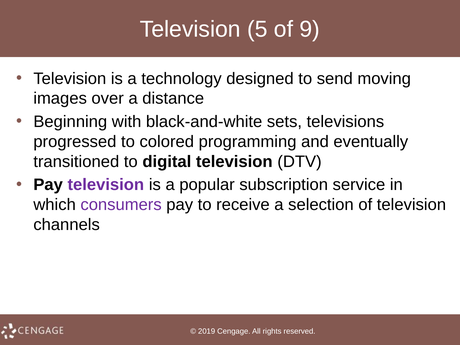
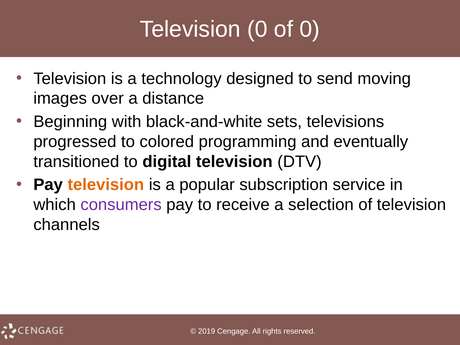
Television 5: 5 -> 0 (257, 29)
of 9: 9 -> 0 (310, 29)
television colour: purple -> orange (106, 185)
